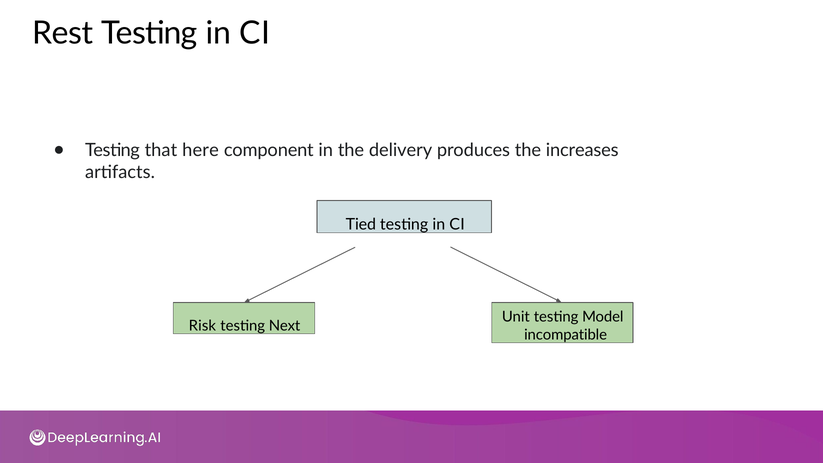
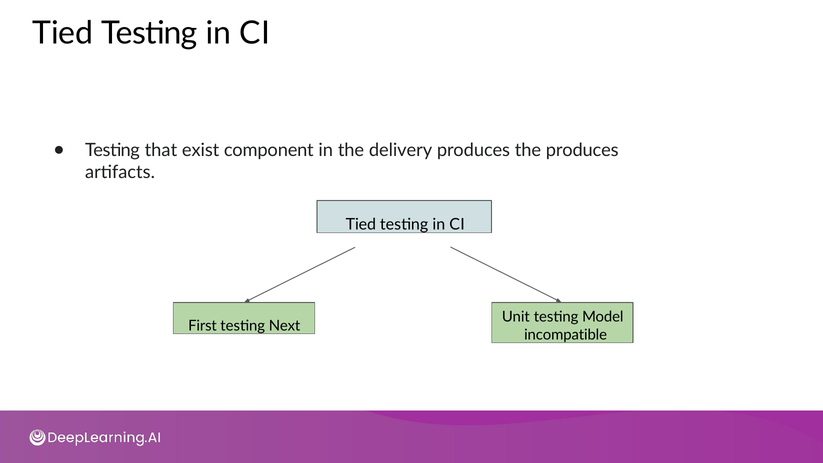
Rest: Rest -> Tied (63, 33)
here: here -> exist (201, 150)
the increases: increases -> produces (582, 150)
Risk: Risk -> First (203, 326)
